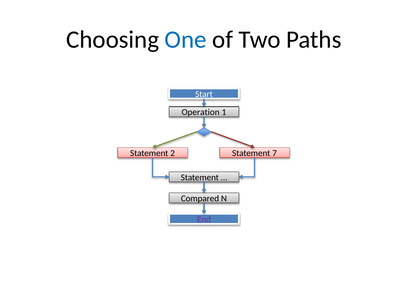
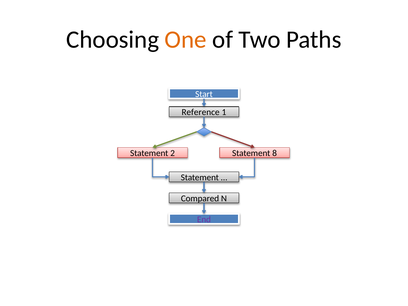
One colour: blue -> orange (186, 39)
Operation: Operation -> Reference (201, 112)
7: 7 -> 8 (275, 153)
